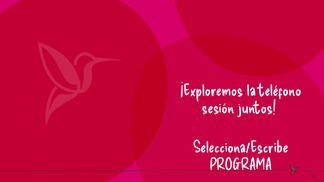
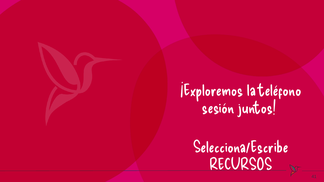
PROGRAMA: PROGRAMA -> RECURSOS (241, 165)
